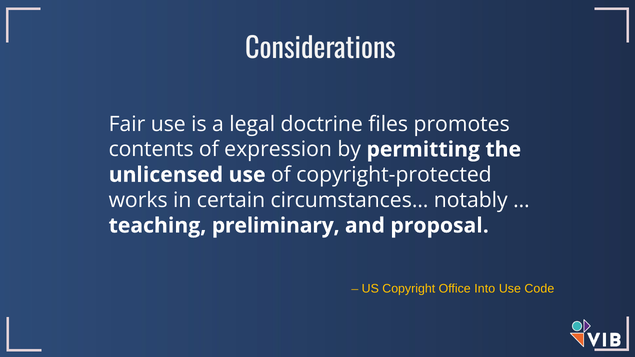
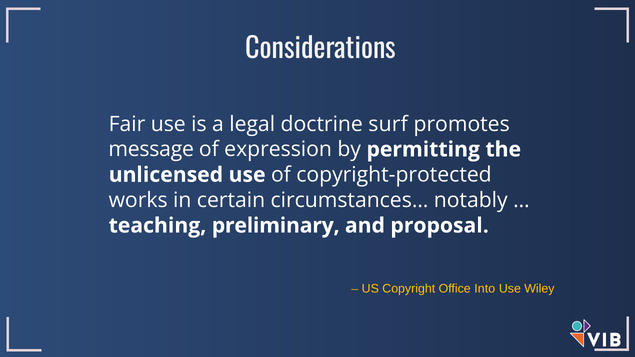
files: files -> surf (388, 124)
contents: contents -> message (151, 150)
Code: Code -> Wiley (539, 289)
